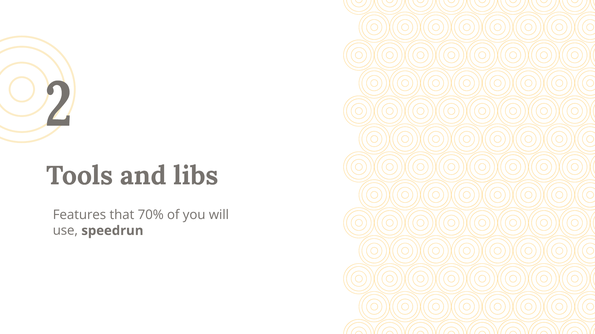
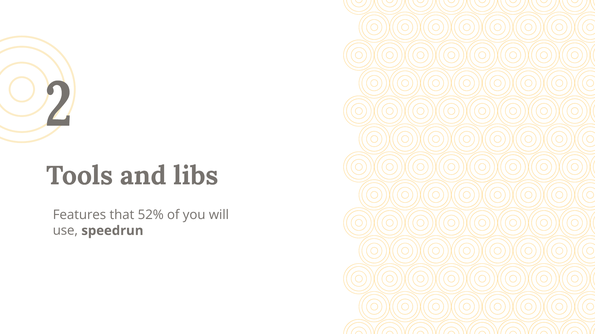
70%: 70% -> 52% (151, 215)
